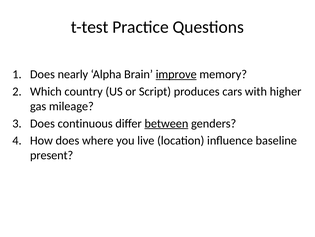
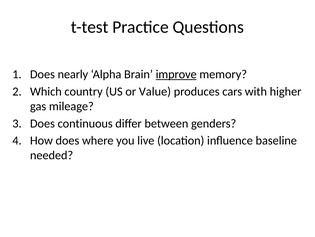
Script: Script -> Value (155, 91)
between underline: present -> none (166, 123)
present: present -> needed (52, 155)
